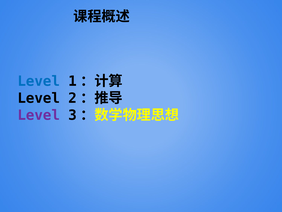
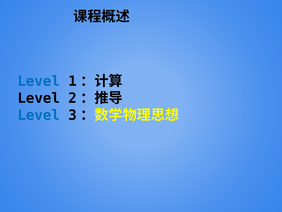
Level colour: purple -> blue (39, 115)
